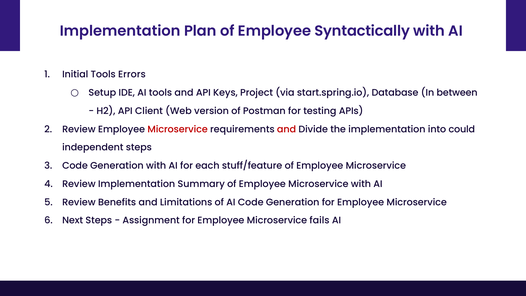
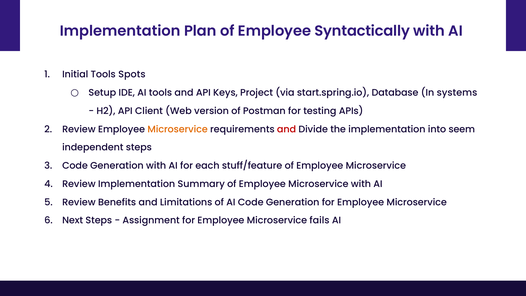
Errors: Errors -> Spots (132, 74)
between: between -> systems (457, 93)
Microservice colour: red -> orange (178, 129)
could: could -> seem (462, 129)
